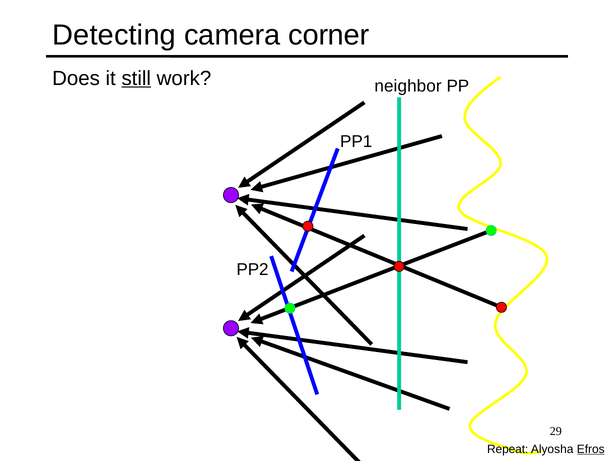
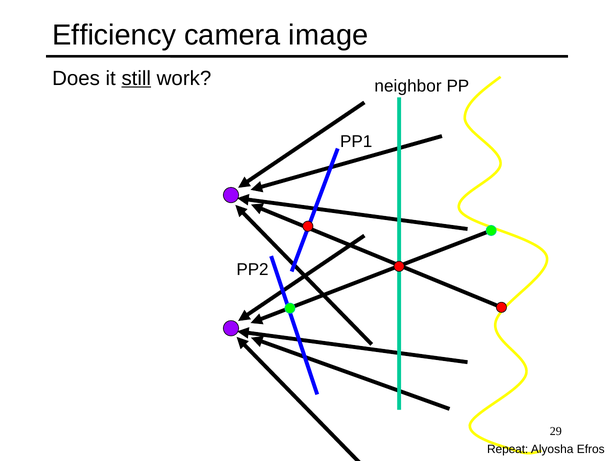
Detecting: Detecting -> Efficiency (114, 35)
corner: corner -> image (329, 35)
Efros underline: present -> none (591, 449)
